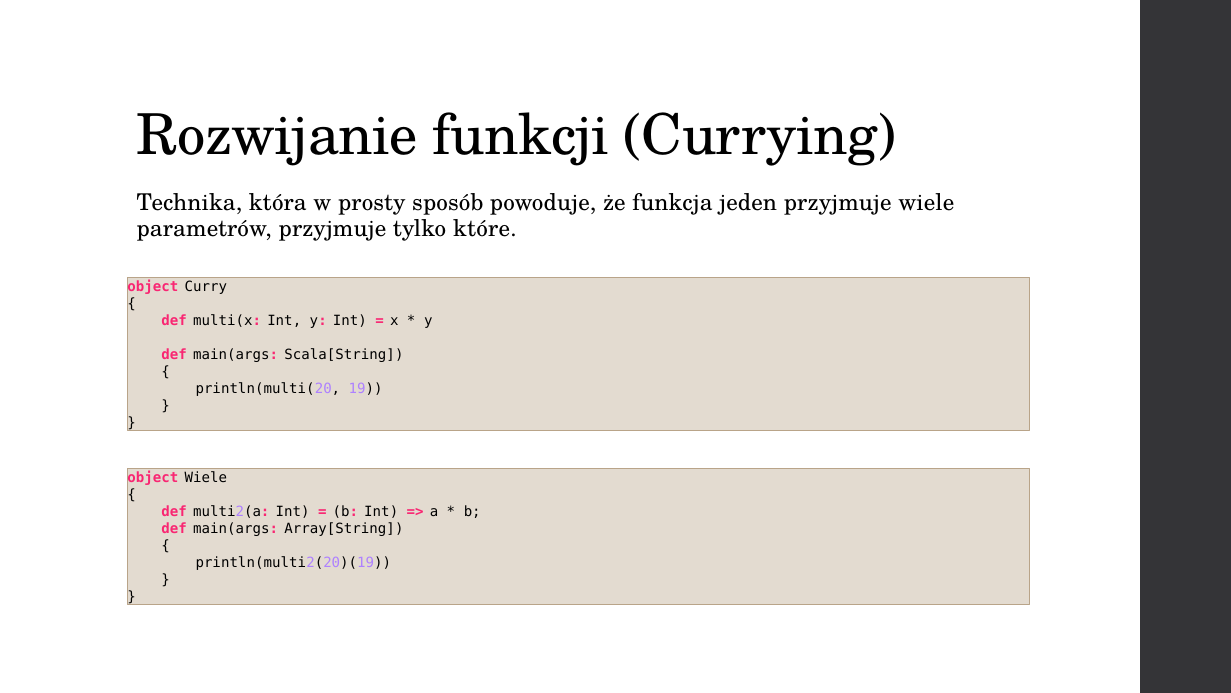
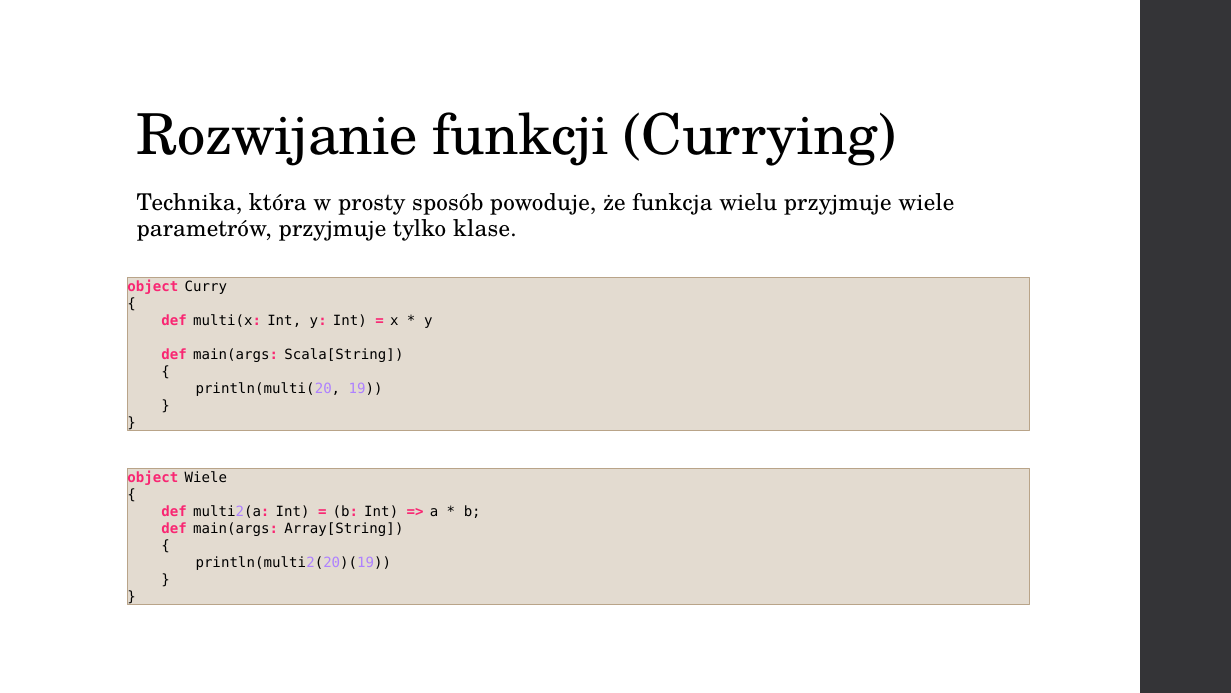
jeden: jeden -> wielu (748, 203)
które: które -> klase (485, 229)
